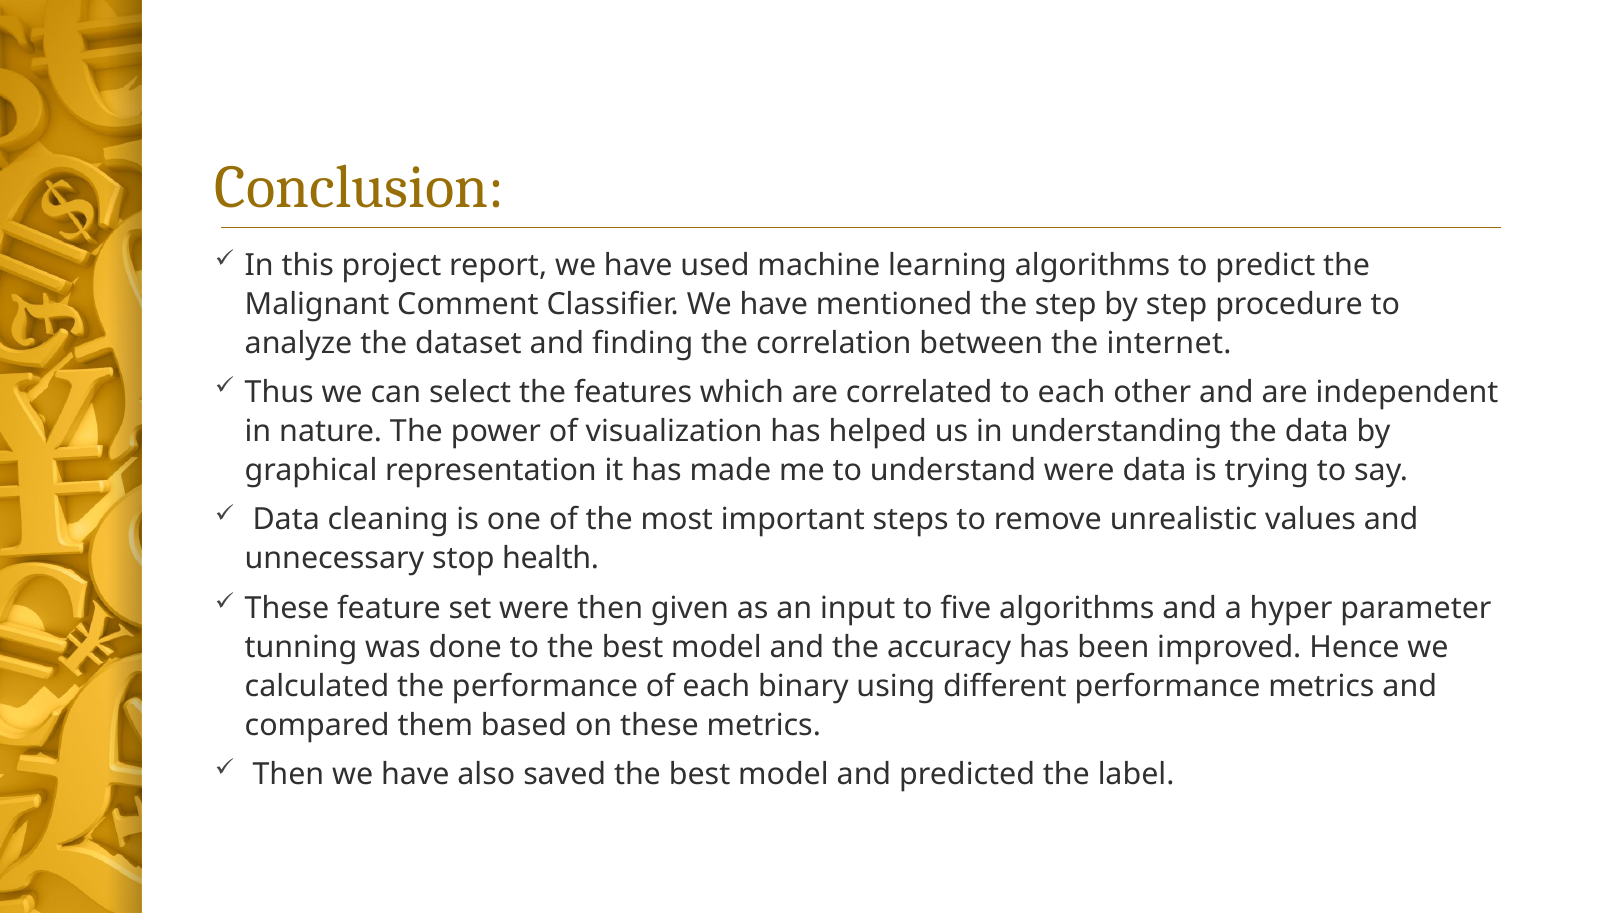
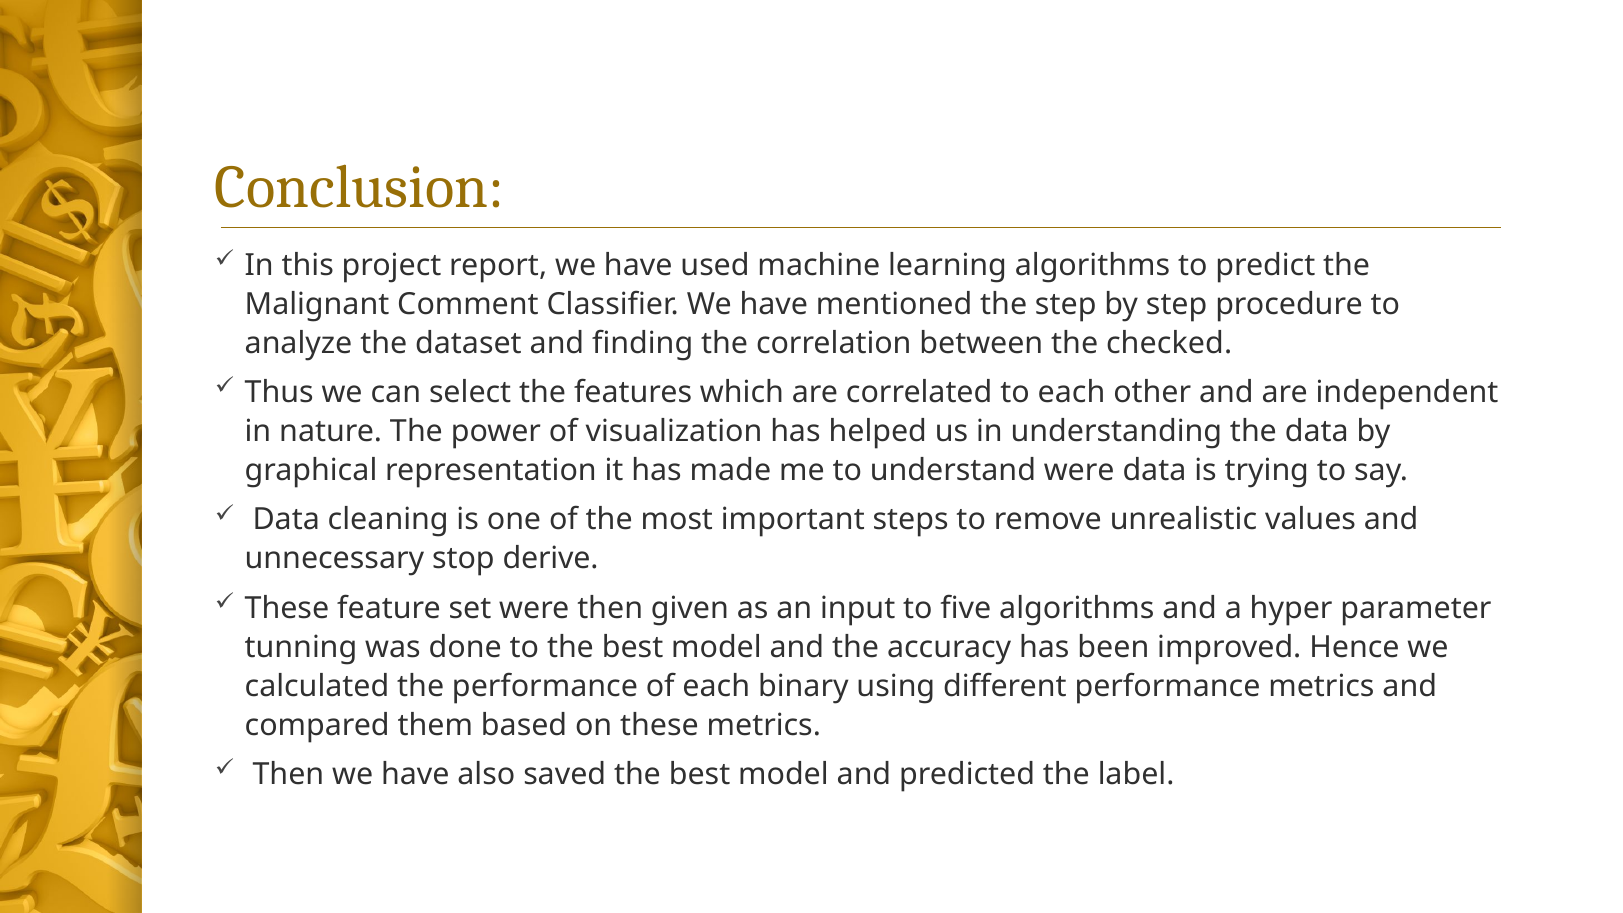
internet: internet -> checked (1169, 343)
health: health -> derive (551, 559)
